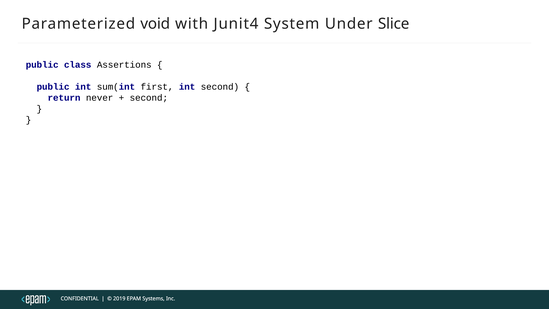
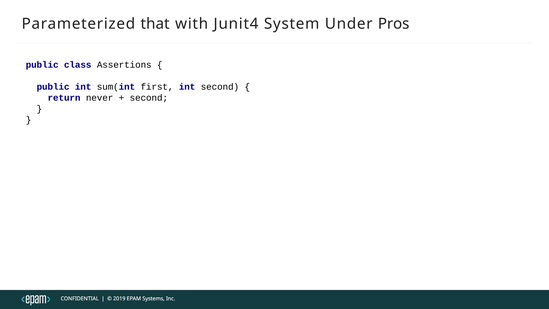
void: void -> that (155, 24)
Slice: Slice -> Pros (394, 24)
